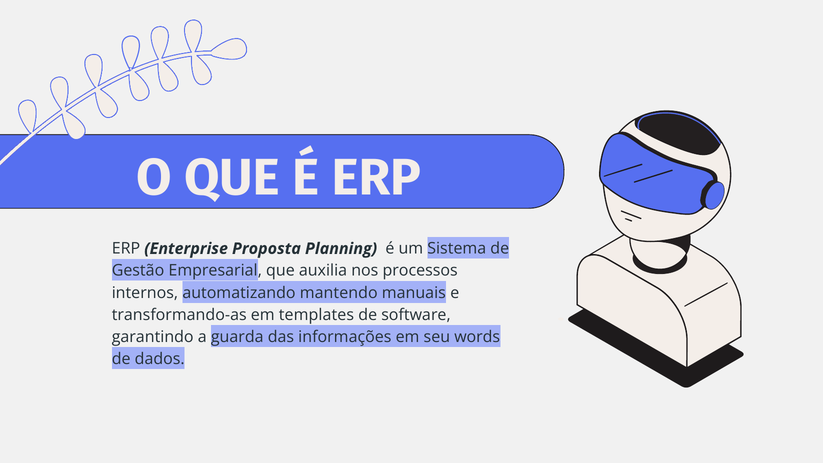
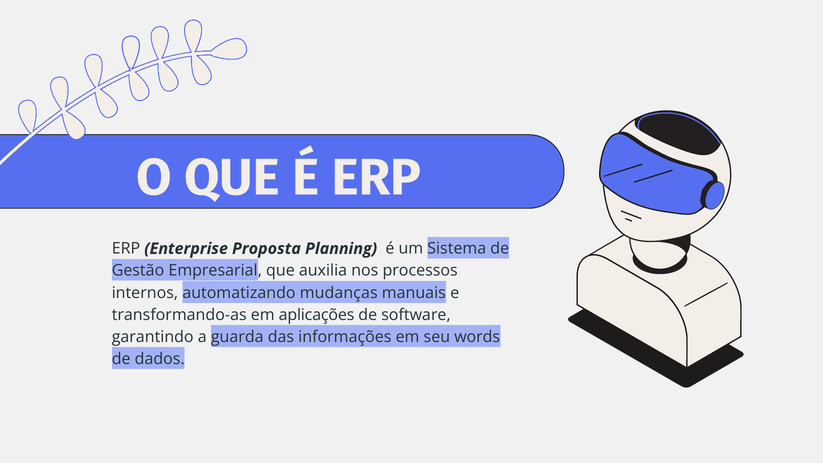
mantendo: mantendo -> mudanças (339, 293)
templates: templates -> aplicações (317, 315)
